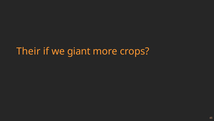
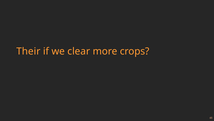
giant: giant -> clear (79, 51)
